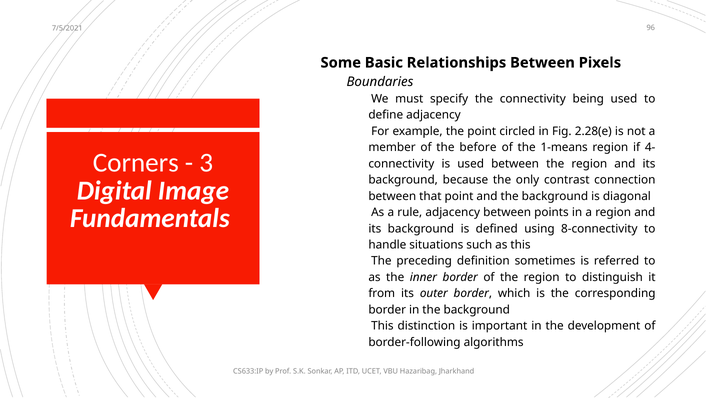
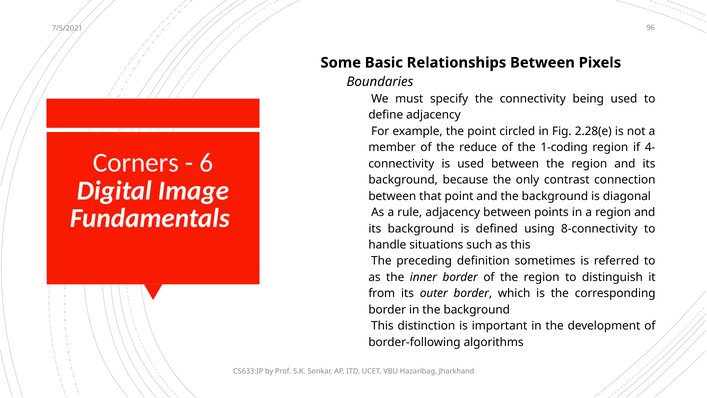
before: before -> reduce (478, 147)
1-means: 1-means -> 1-coding (564, 147)
3: 3 -> 6 (206, 163)
